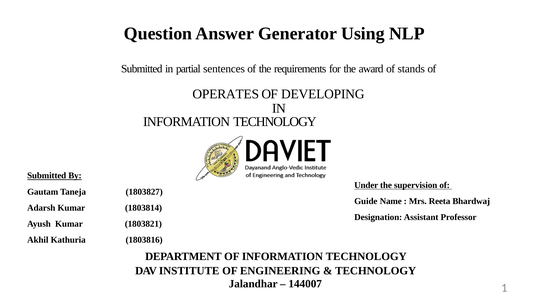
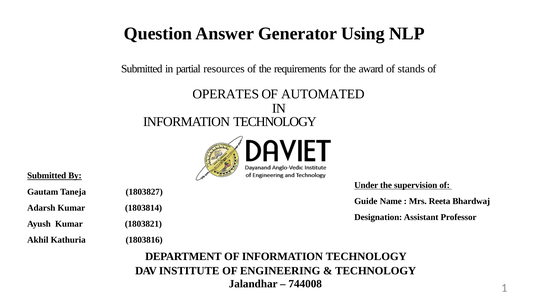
sentences: sentences -> resources (224, 69)
DEVELOPING: DEVELOPING -> AUTOMATED (323, 94)
144007: 144007 -> 744008 (305, 283)
